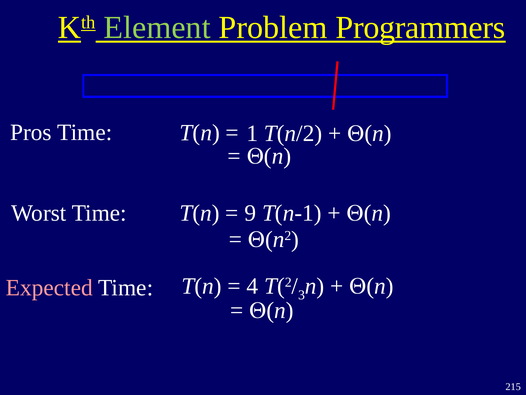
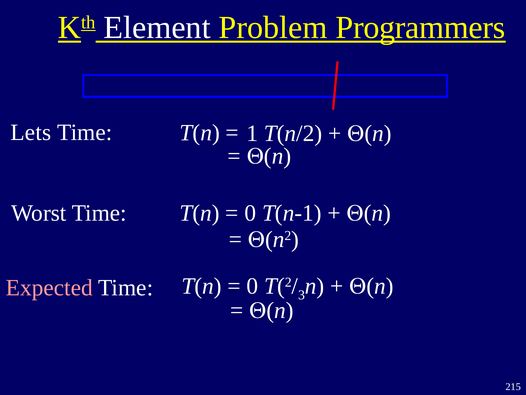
Element colour: light green -> white (157, 27)
Pros: Pros -> Lets (31, 132)
9: 9 -> 0 (250, 213)
4: 4 -> 0 (252, 286)
